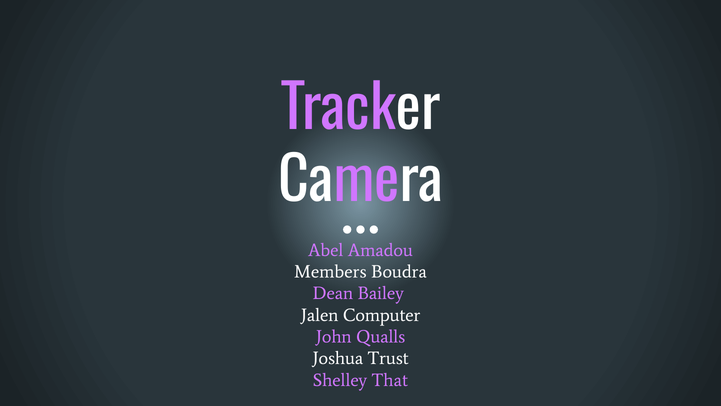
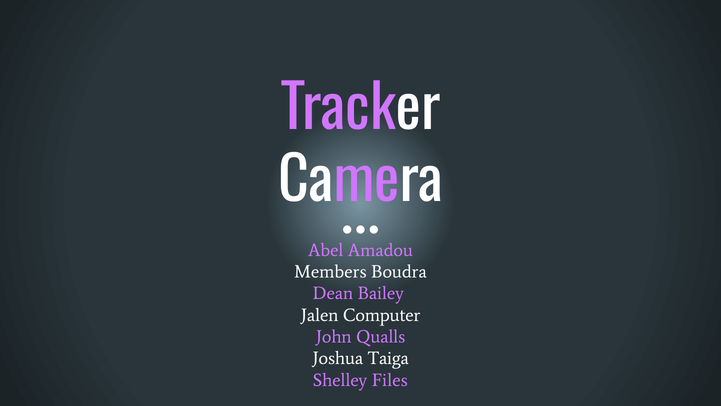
Trust: Trust -> Taiga (388, 358)
That: That -> Files (390, 380)
